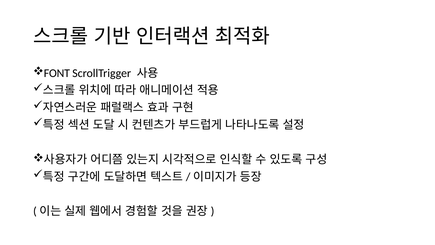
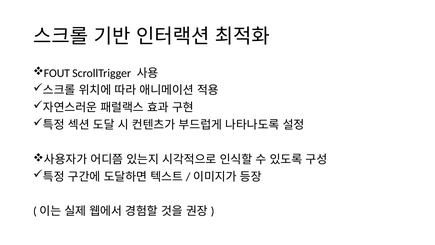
FONT: FONT -> FOUT (57, 73)
